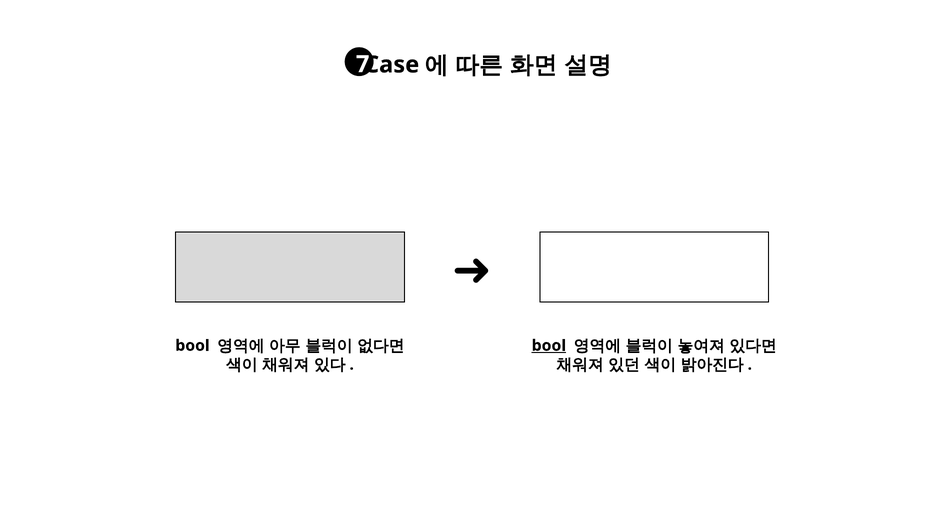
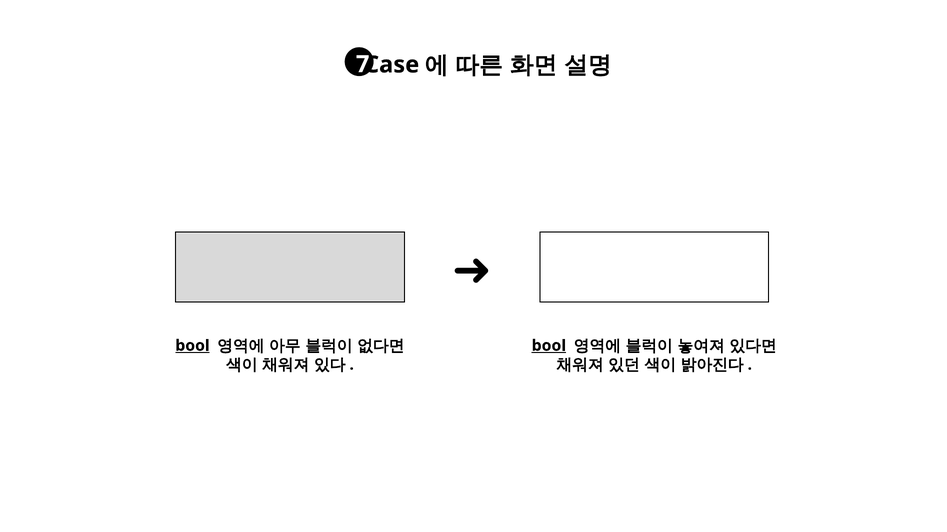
bool underline: none -> present (192, 346)
